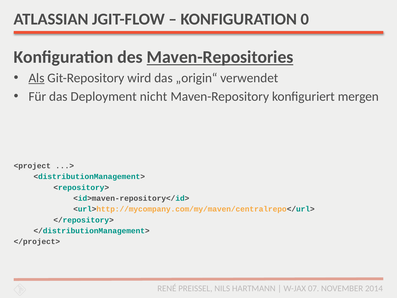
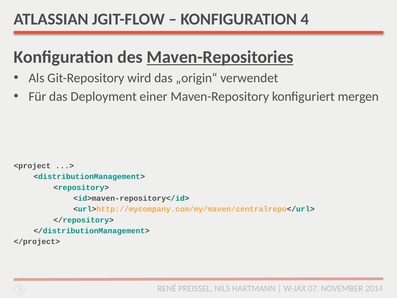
0: 0 -> 4 (305, 19)
Als underline: present -> none (37, 78)
nicht: nicht -> einer (154, 96)
